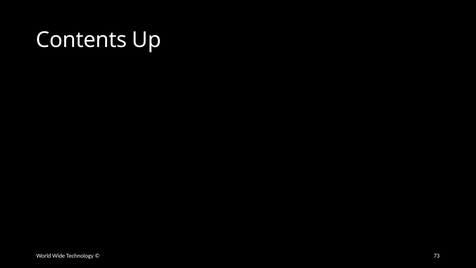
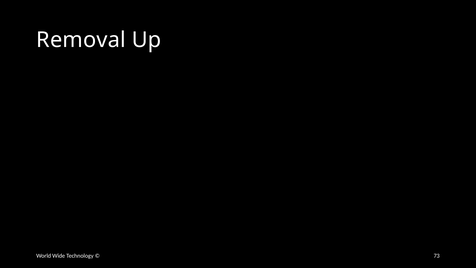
Contents: Contents -> Removal (81, 40)
